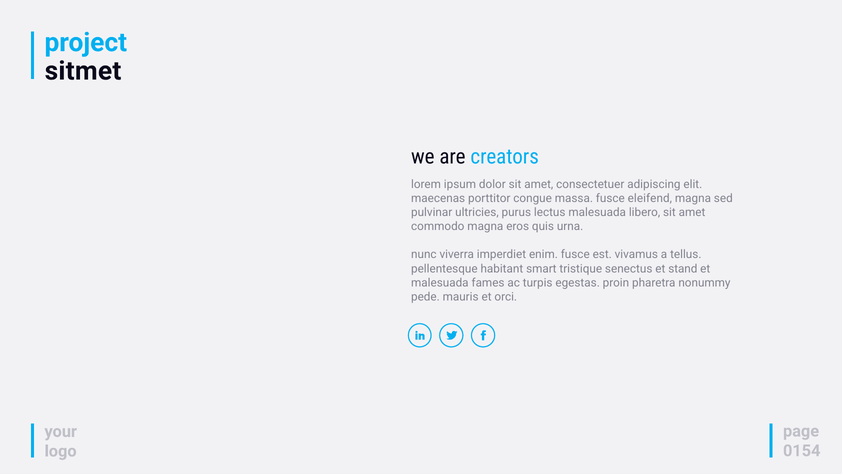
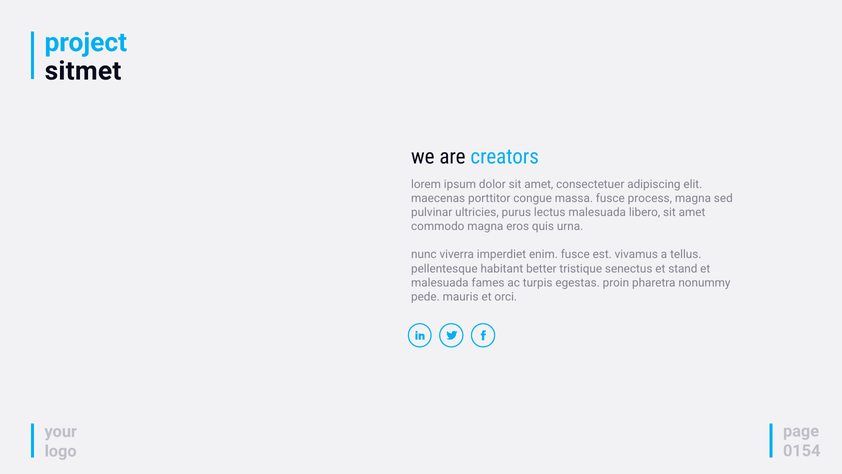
eleifend: eleifend -> process (650, 198)
smart: smart -> better (541, 268)
